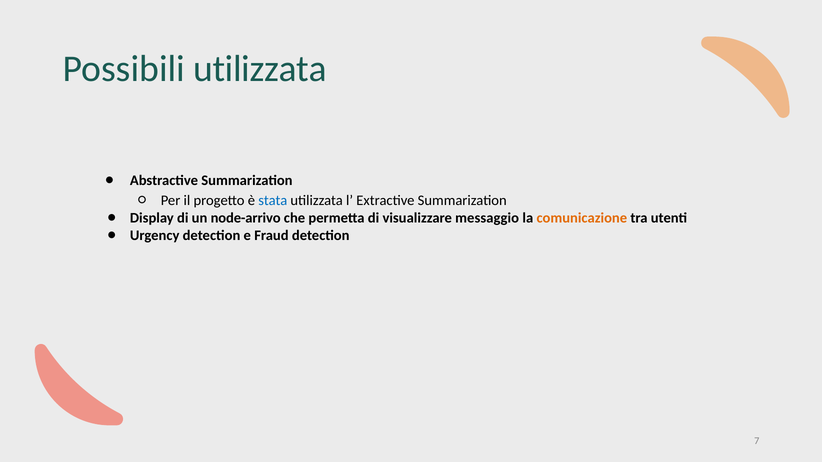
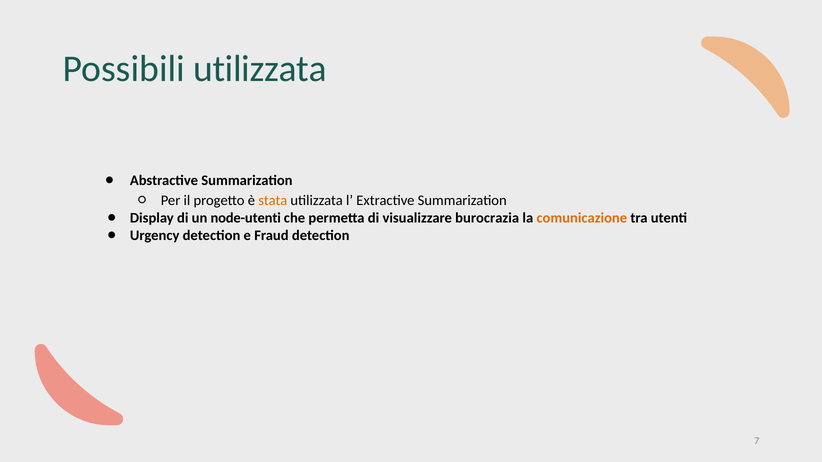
stata colour: blue -> orange (273, 201)
node-arrivo: node-arrivo -> node-utenti (246, 218)
messaggio: messaggio -> burocrazia (487, 218)
